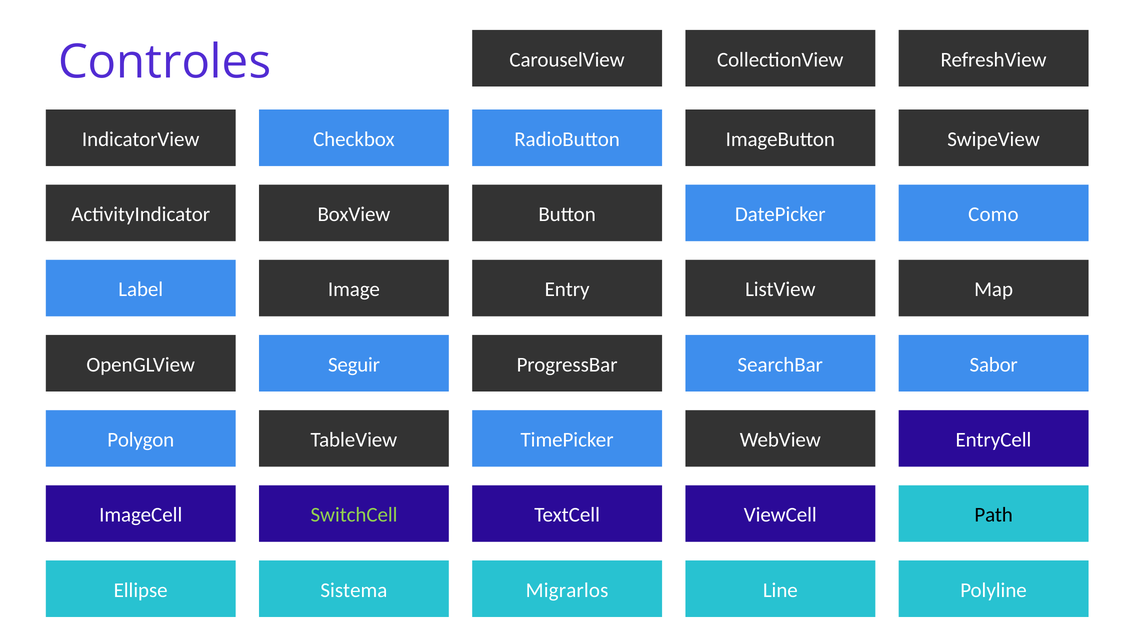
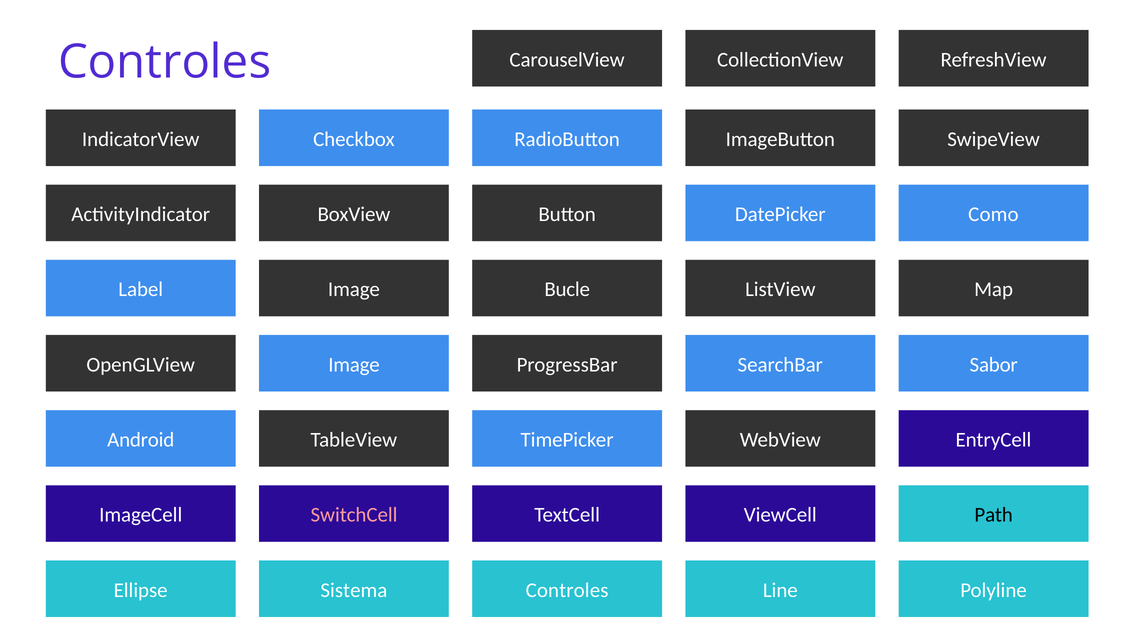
Entry: Entry -> Bucle (567, 290)
Seguir: Seguir -> Image (354, 365)
Polygon: Polygon -> Android (141, 440)
SwitchCell colour: light green -> pink (354, 515)
Migrarlos: Migrarlos -> Controles (567, 590)
